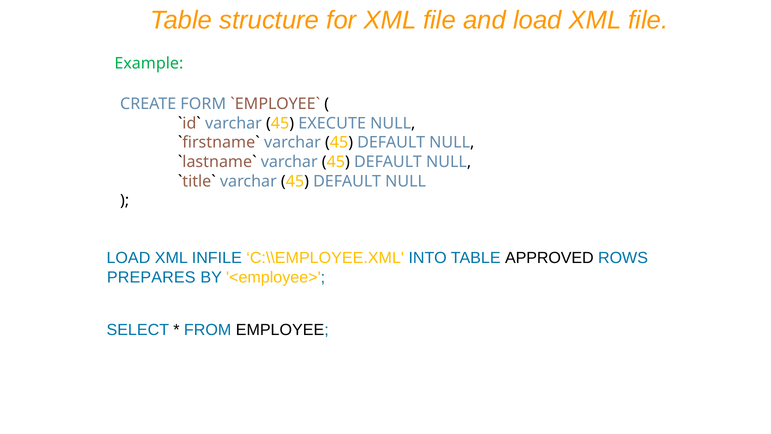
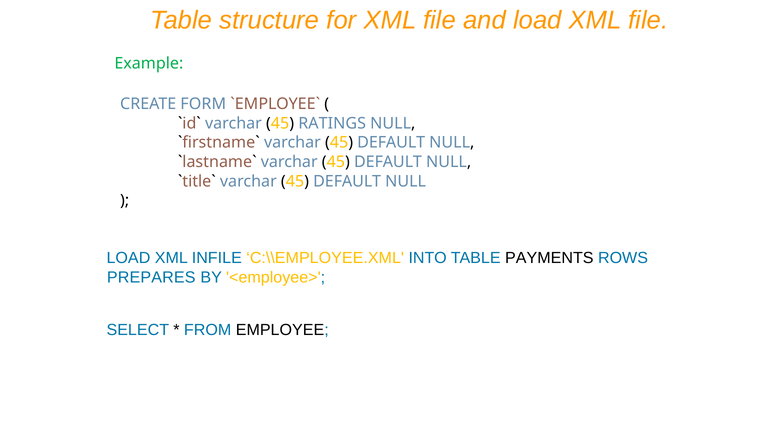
EXECUTE: EXECUTE -> RATINGS (332, 123)
APPROVED: APPROVED -> PAYMENTS (549, 258)
